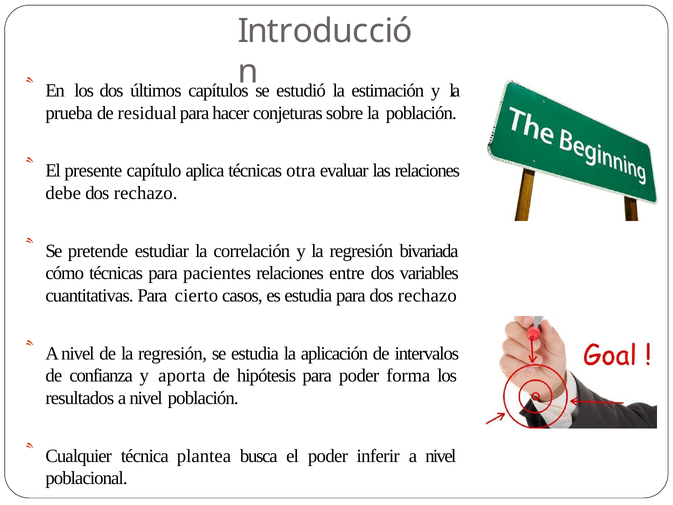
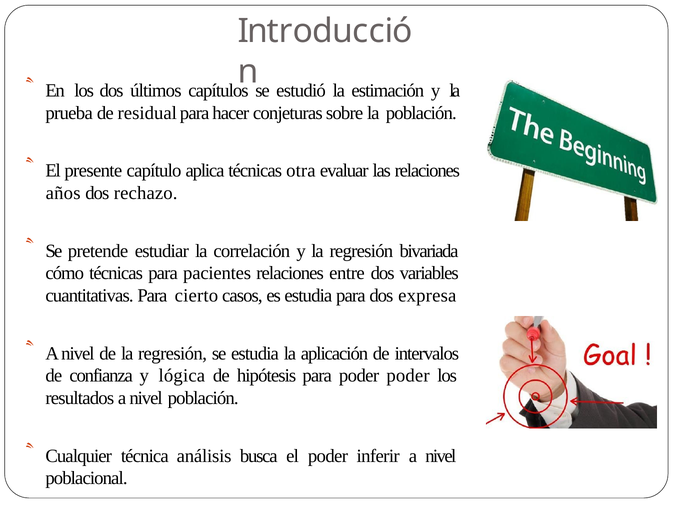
debe: debe -> años (63, 193)
para dos rechazo: rechazo -> expresa (427, 296)
aporta: aporta -> lógica (182, 376)
poder forma: forma -> poder (408, 376)
plantea: plantea -> análisis (204, 456)
